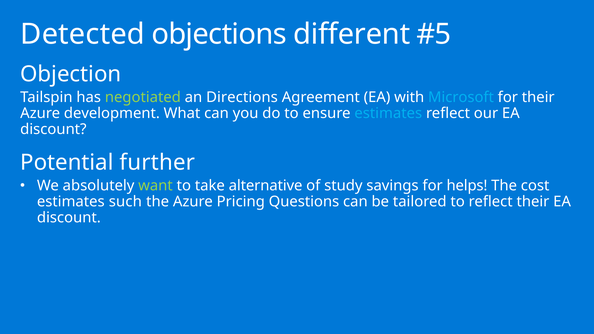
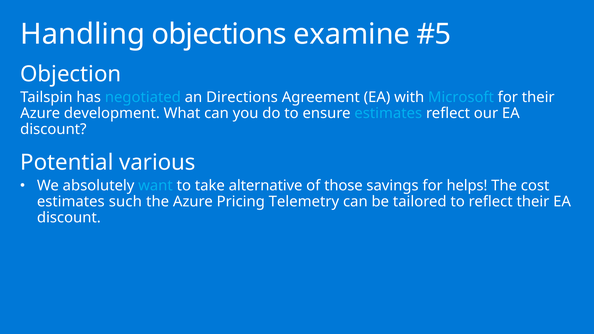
Detected: Detected -> Handling (83, 34)
different: different -> examine (352, 34)
negotiated colour: light green -> light blue (143, 97)
further: further -> various (157, 163)
want colour: light green -> light blue (155, 186)
study: study -> those (343, 186)
Questions: Questions -> Telemetry (304, 202)
